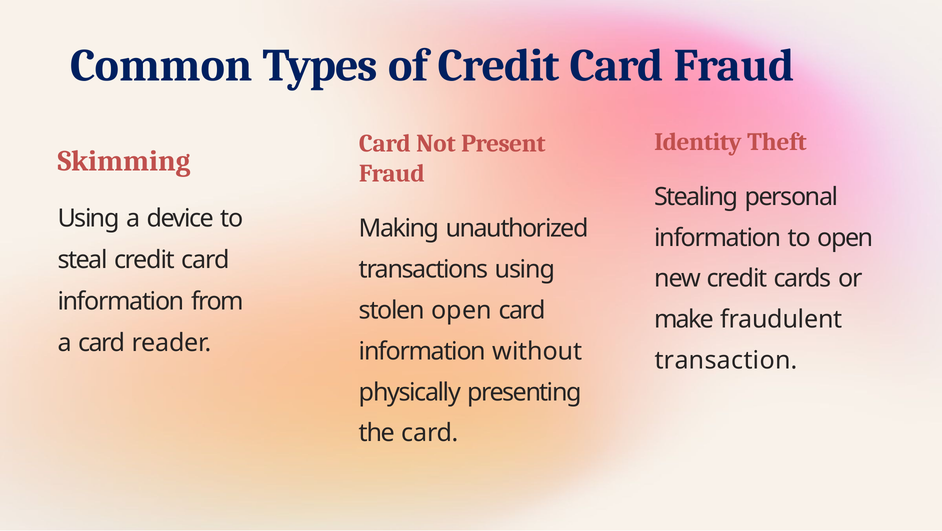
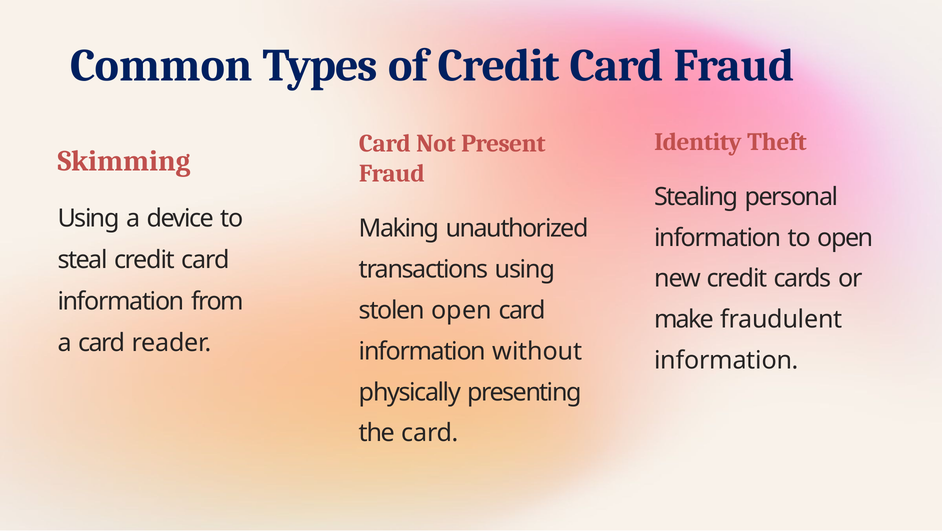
transaction: transaction -> information (726, 361)
